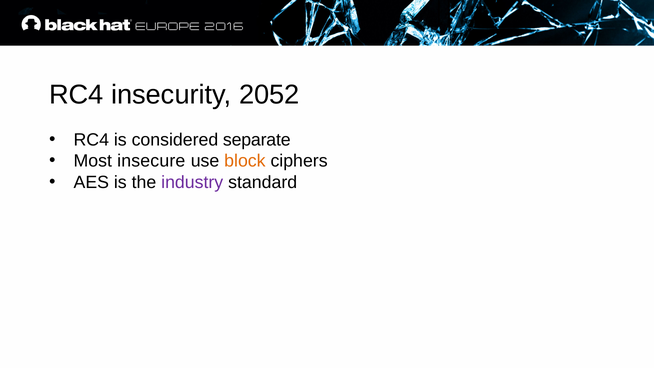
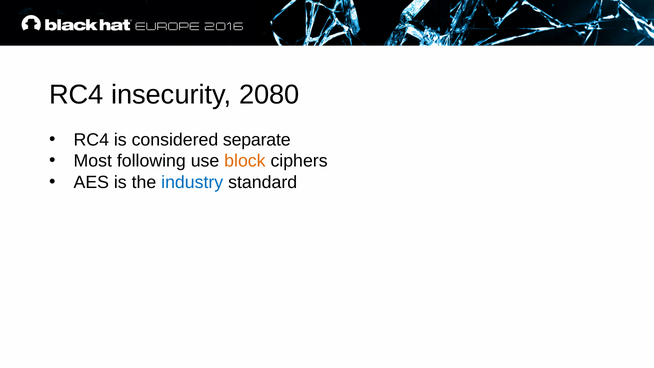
2052: 2052 -> 2080 (269, 95)
insecure: insecure -> following (151, 161)
industry colour: purple -> blue (192, 182)
